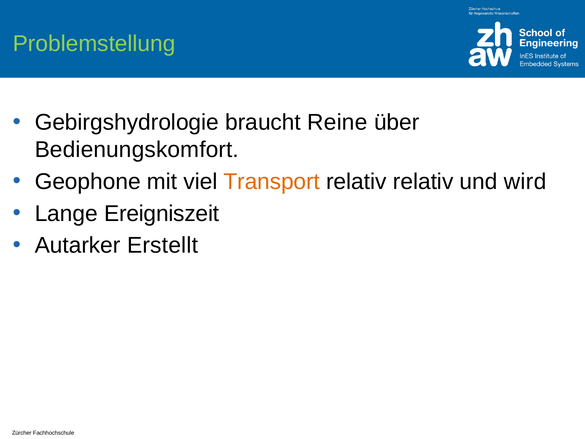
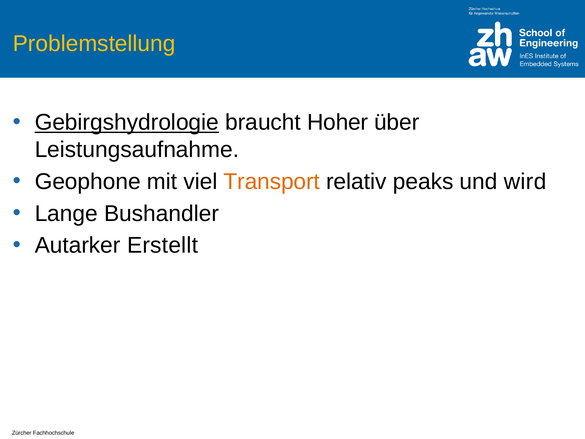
Problemstellung colour: light green -> yellow (94, 44)
Gebirgshydrologie underline: none -> present (127, 122)
Reine: Reine -> Hoher (338, 122)
Bedienungskomfort: Bedienungskomfort -> Leistungsaufnahme (137, 150)
relativ relativ: relativ -> peaks (423, 182)
Ereigniszeit: Ereigniszeit -> Bushandler (162, 213)
